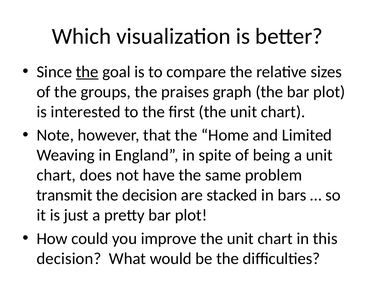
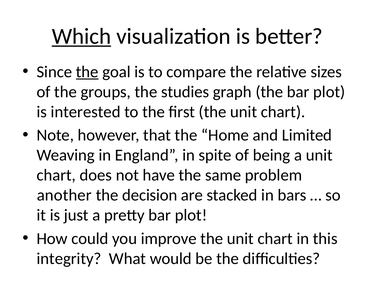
Which underline: none -> present (81, 36)
praises: praises -> studies (185, 92)
transmit: transmit -> another (64, 195)
decision: decision -> integrity (69, 259)
